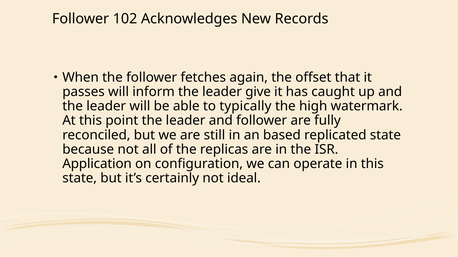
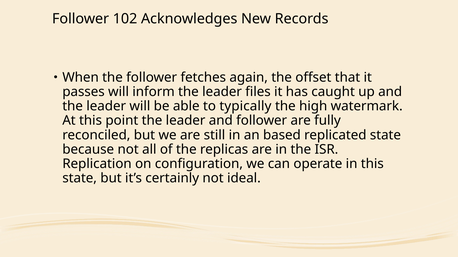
give: give -> files (258, 92)
Application: Application -> Replication (97, 164)
